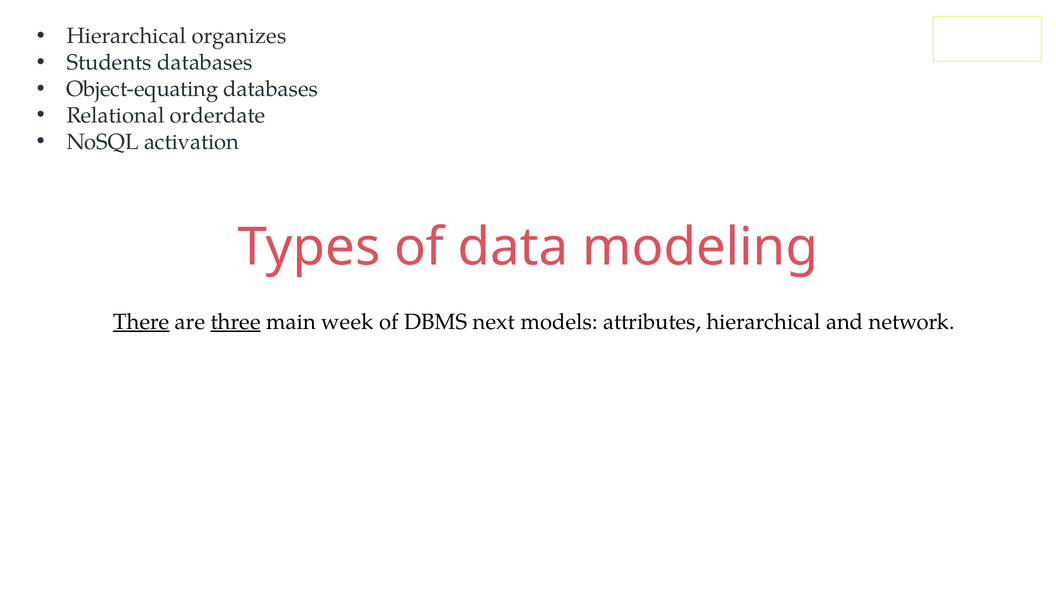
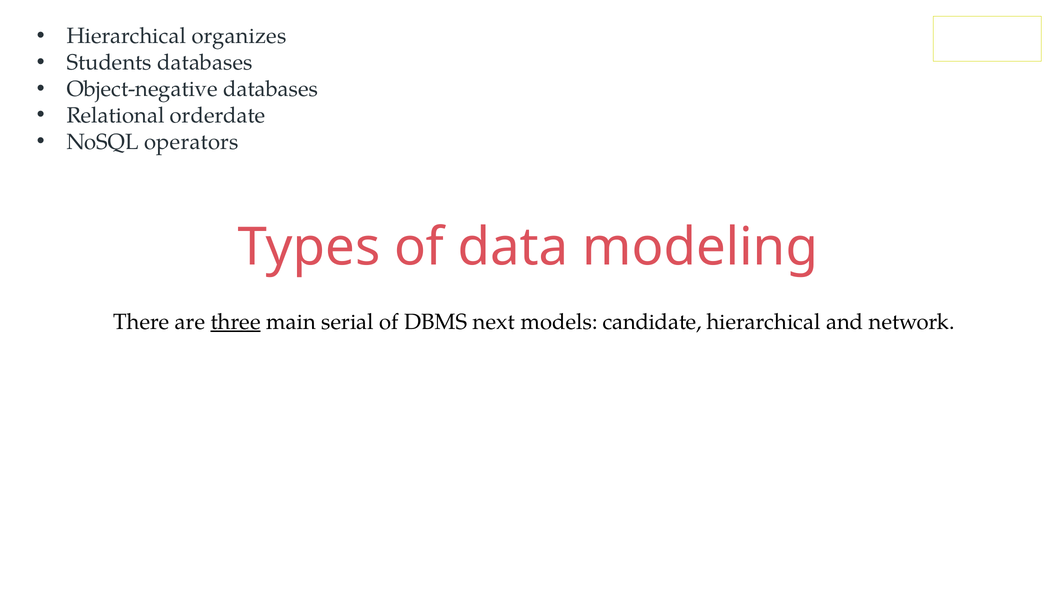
Object-equating: Object-equating -> Object-negative (142, 89)
activation: activation -> operators (191, 142)
There underline: present -> none (141, 322)
week: week -> serial (348, 322)
attributes: attributes -> candidate (652, 322)
